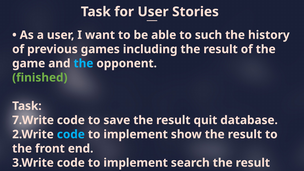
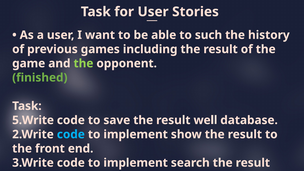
the colour: light blue -> light green (83, 63)
7.Write: 7.Write -> 5.Write (33, 120)
quit: quit -> well (205, 120)
